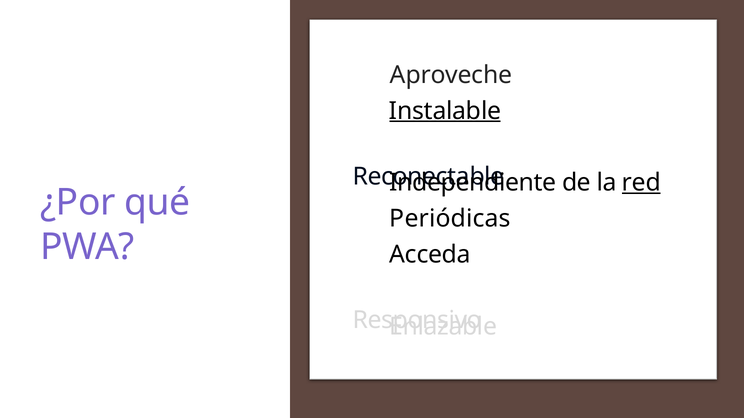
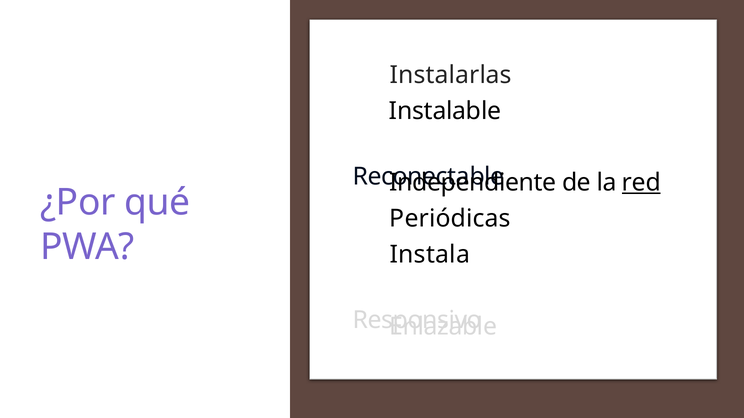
Aproveche: Aproveche -> Instalarlas (451, 75)
Instalable underline: present -> none (445, 111)
Acceda: Acceda -> Instala (430, 255)
